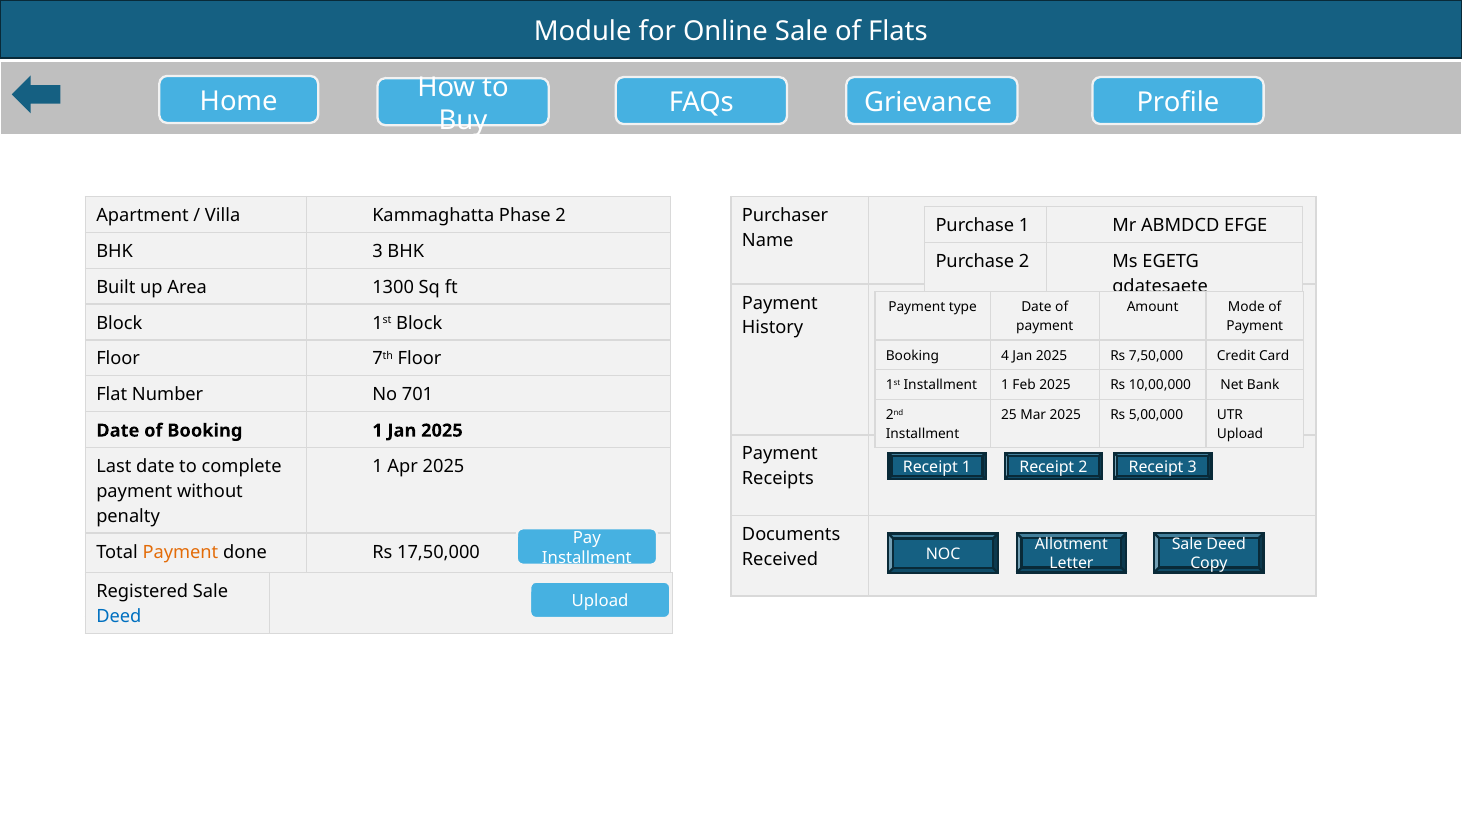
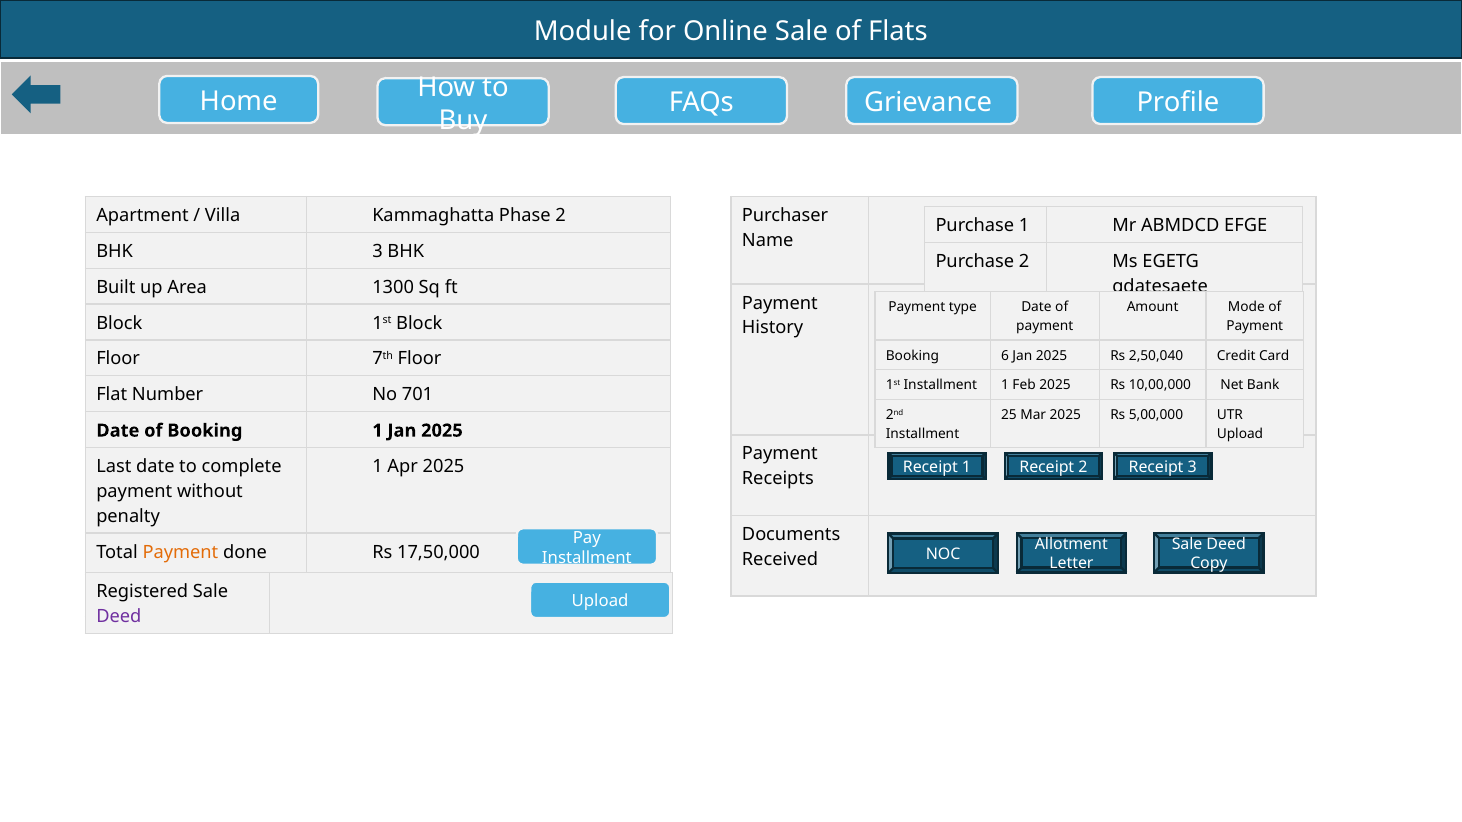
4: 4 -> 6 (1005, 356)
7,50,000: 7,50,000 -> 2,50,040 (1156, 356)
Deed colour: blue -> purple (119, 617)
